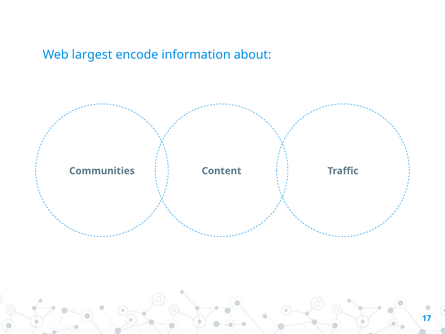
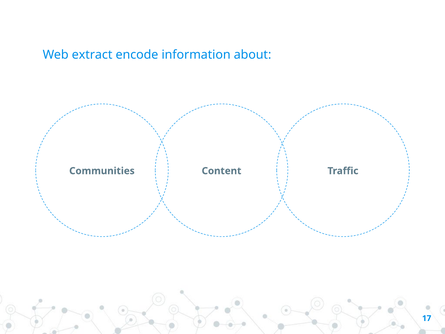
largest: largest -> extract (92, 55)
